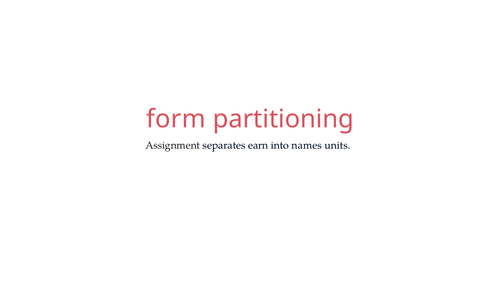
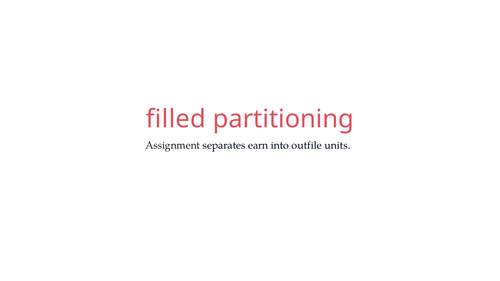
form: form -> filled (176, 119)
names: names -> outfile (307, 146)
